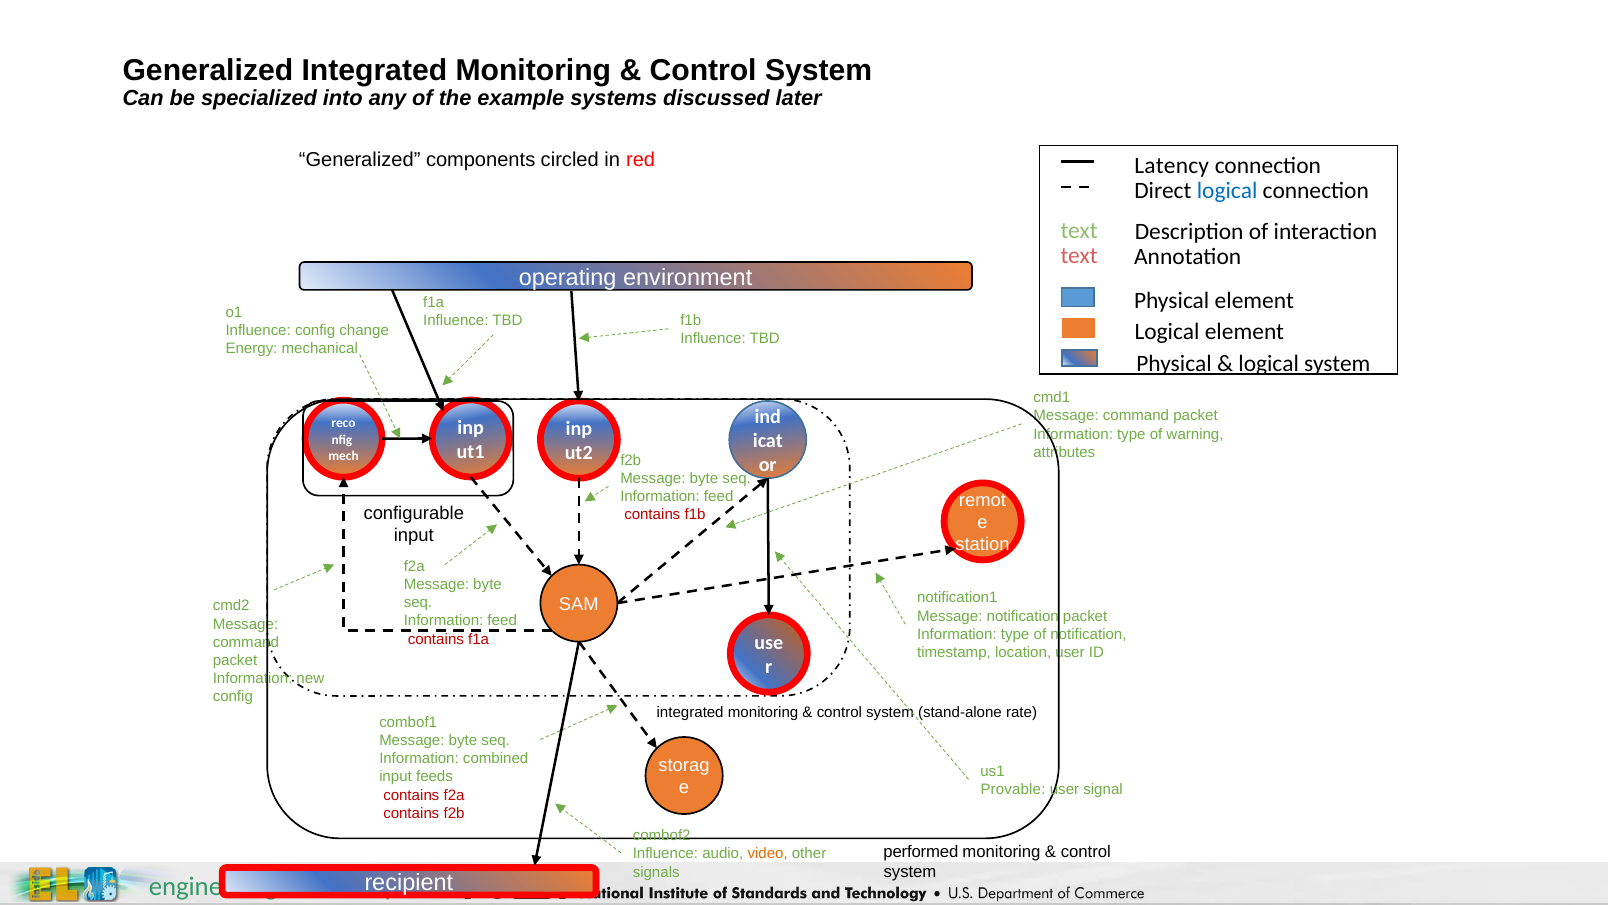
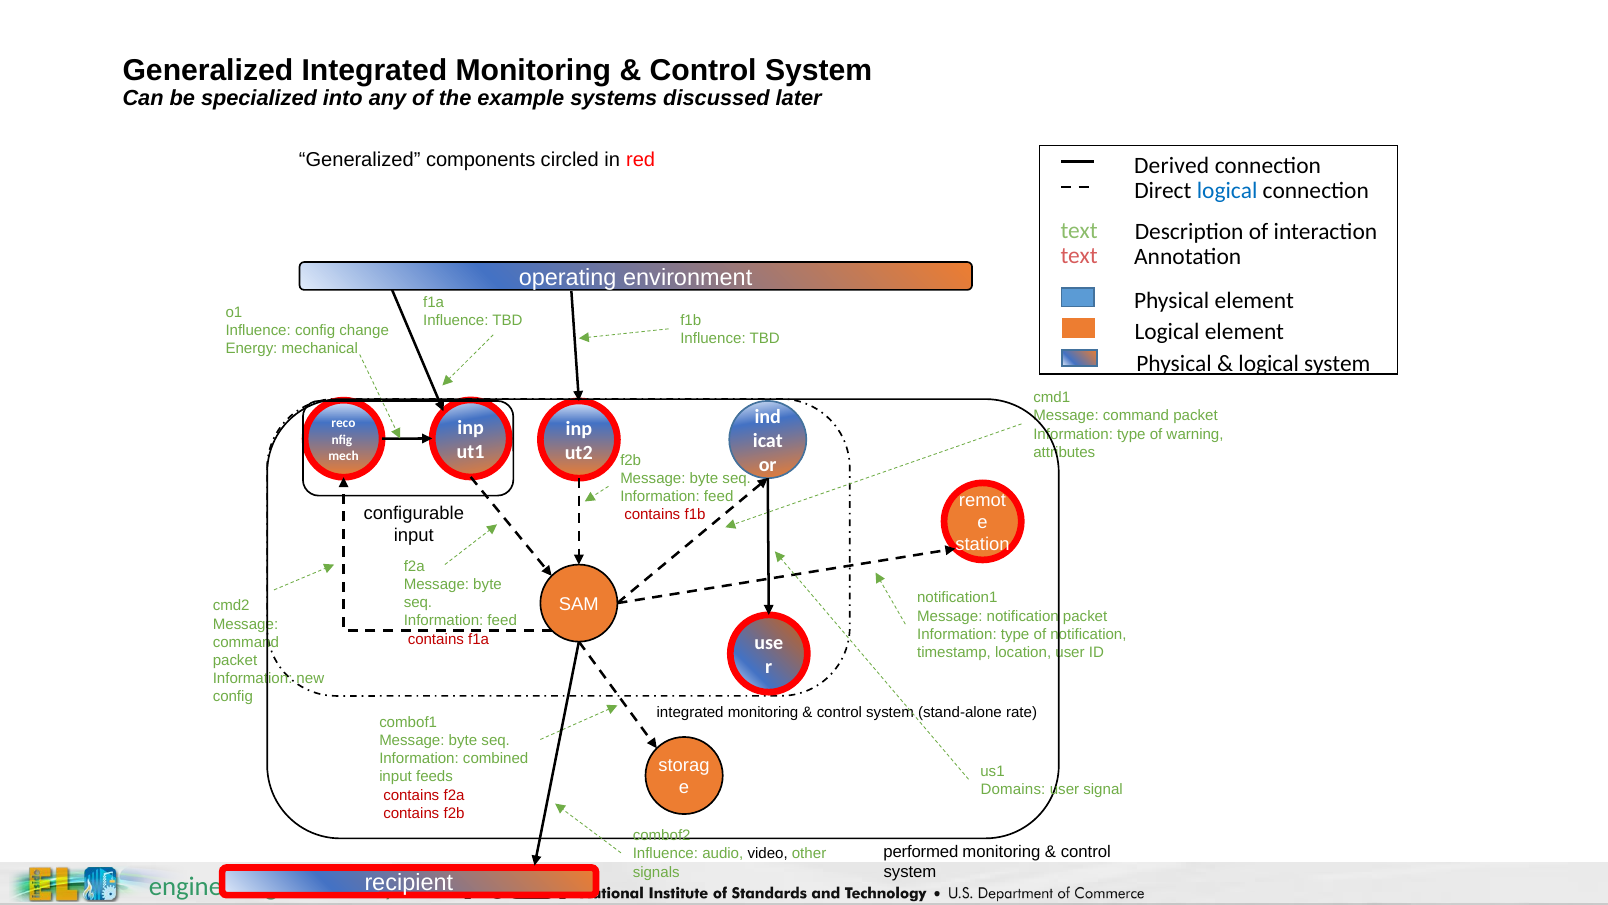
Latency: Latency -> Derived (1172, 166)
Provable: Provable -> Domains (1013, 789)
video colour: orange -> black (768, 853)
